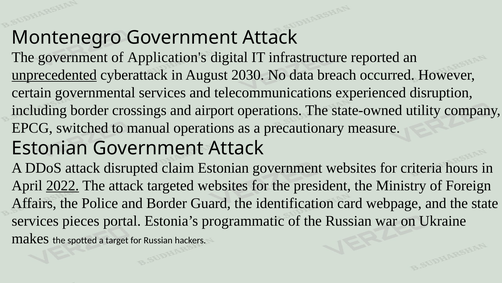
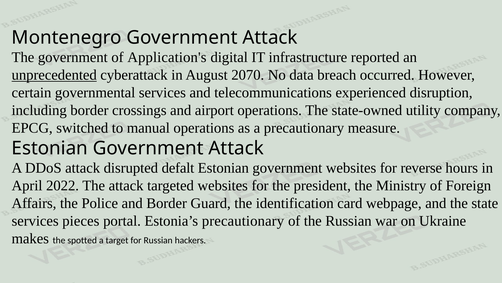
2030: 2030 -> 2070 (248, 75)
claim: claim -> defalt (178, 168)
criteria: criteria -> reverse (421, 168)
2022 underline: present -> none (63, 185)
Estonia’s programmatic: programmatic -> precautionary (243, 220)
